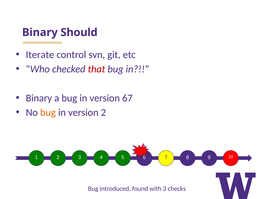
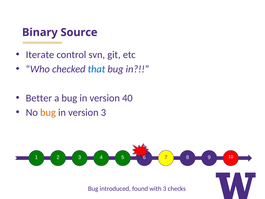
Should: Should -> Source (79, 32)
that colour: red -> blue (96, 69)
Binary: Binary -> Better (39, 98)
67: 67 -> 40 (127, 98)
version 2: 2 -> 3 (103, 112)
